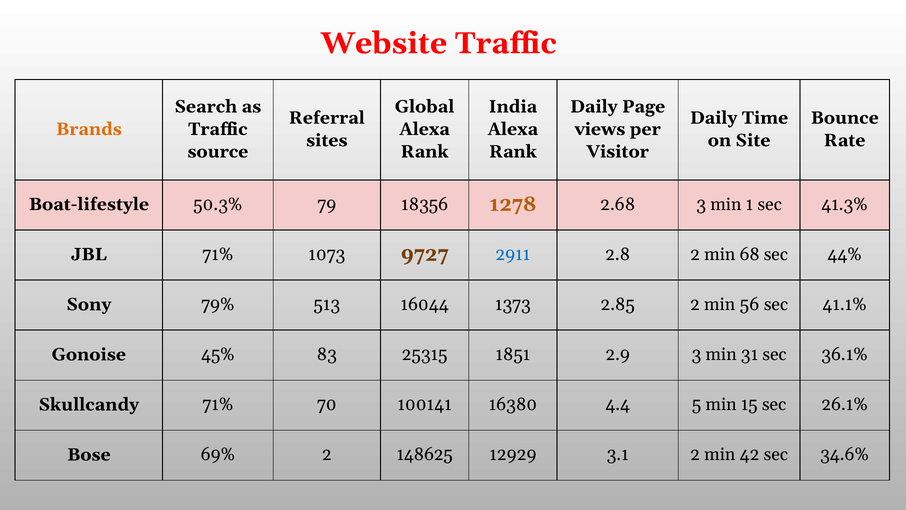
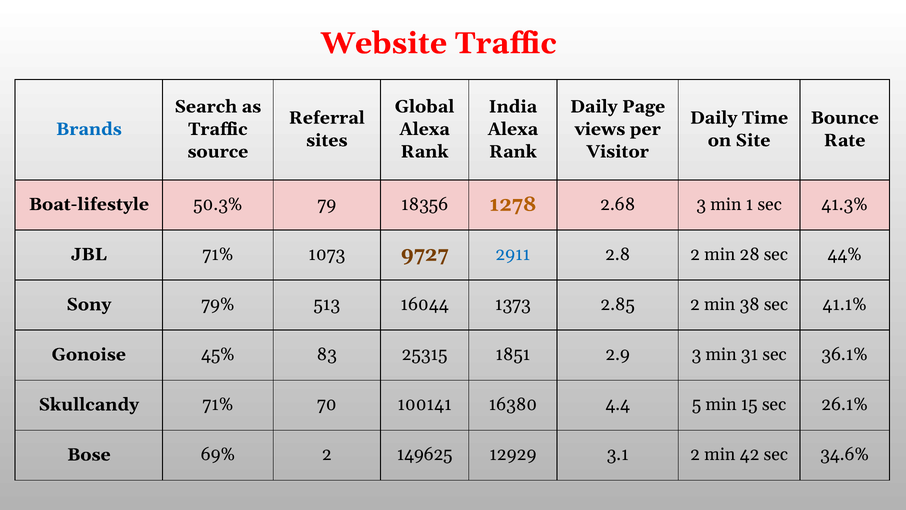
Brands colour: orange -> blue (89, 129)
68: 68 -> 28 (750, 254)
56: 56 -> 38 (750, 304)
148625: 148625 -> 149625 (425, 454)
